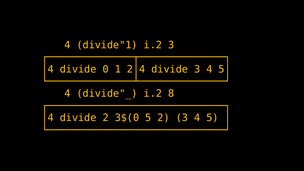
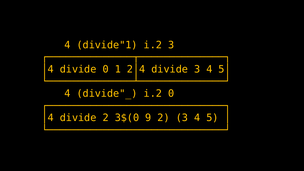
i.2 8: 8 -> 0 (171, 94)
3$(0 5: 5 -> 9 (148, 118)
